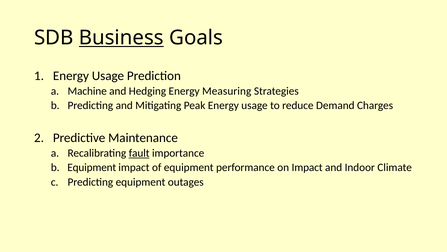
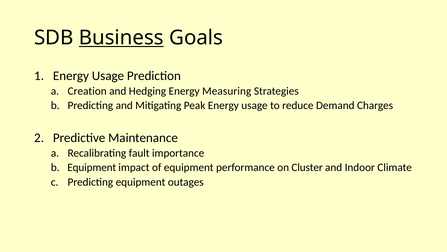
Machine: Machine -> Creation (87, 91)
fault underline: present -> none (139, 153)
on Impact: Impact -> Cluster (307, 167)
